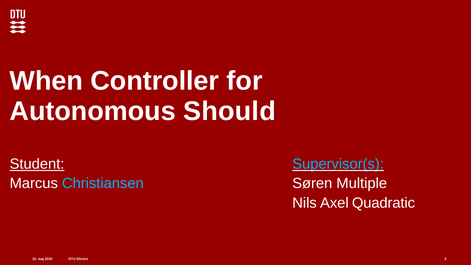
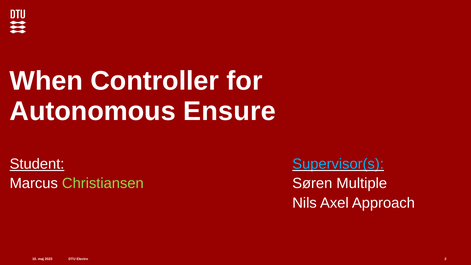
Should: Should -> Ensure (230, 111)
Christiansen colour: light blue -> light green (103, 183)
Quadratic: Quadratic -> Approach (383, 203)
